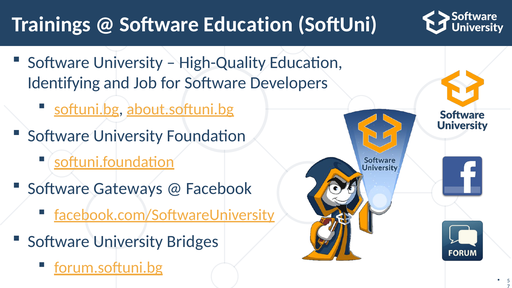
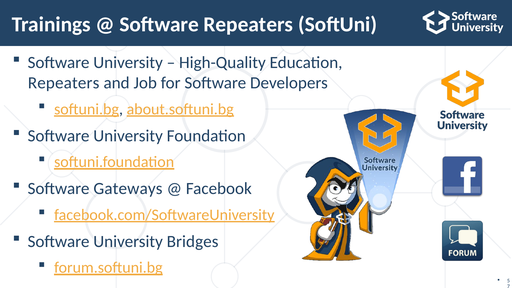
Software Education: Education -> Repeaters (248, 25)
Identifying: Identifying -> Repeaters (64, 83)
